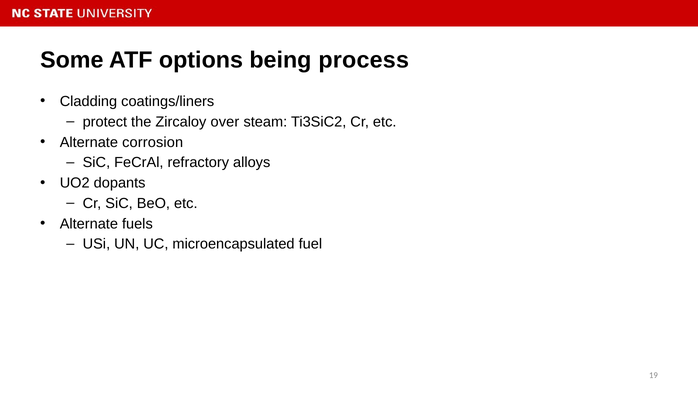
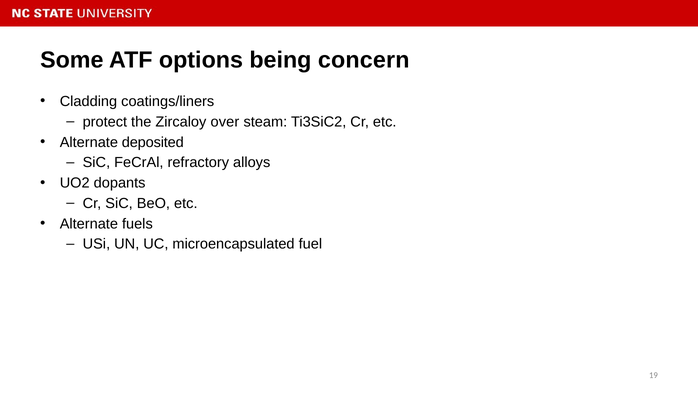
process: process -> concern (364, 60)
corrosion: corrosion -> deposited (153, 142)
